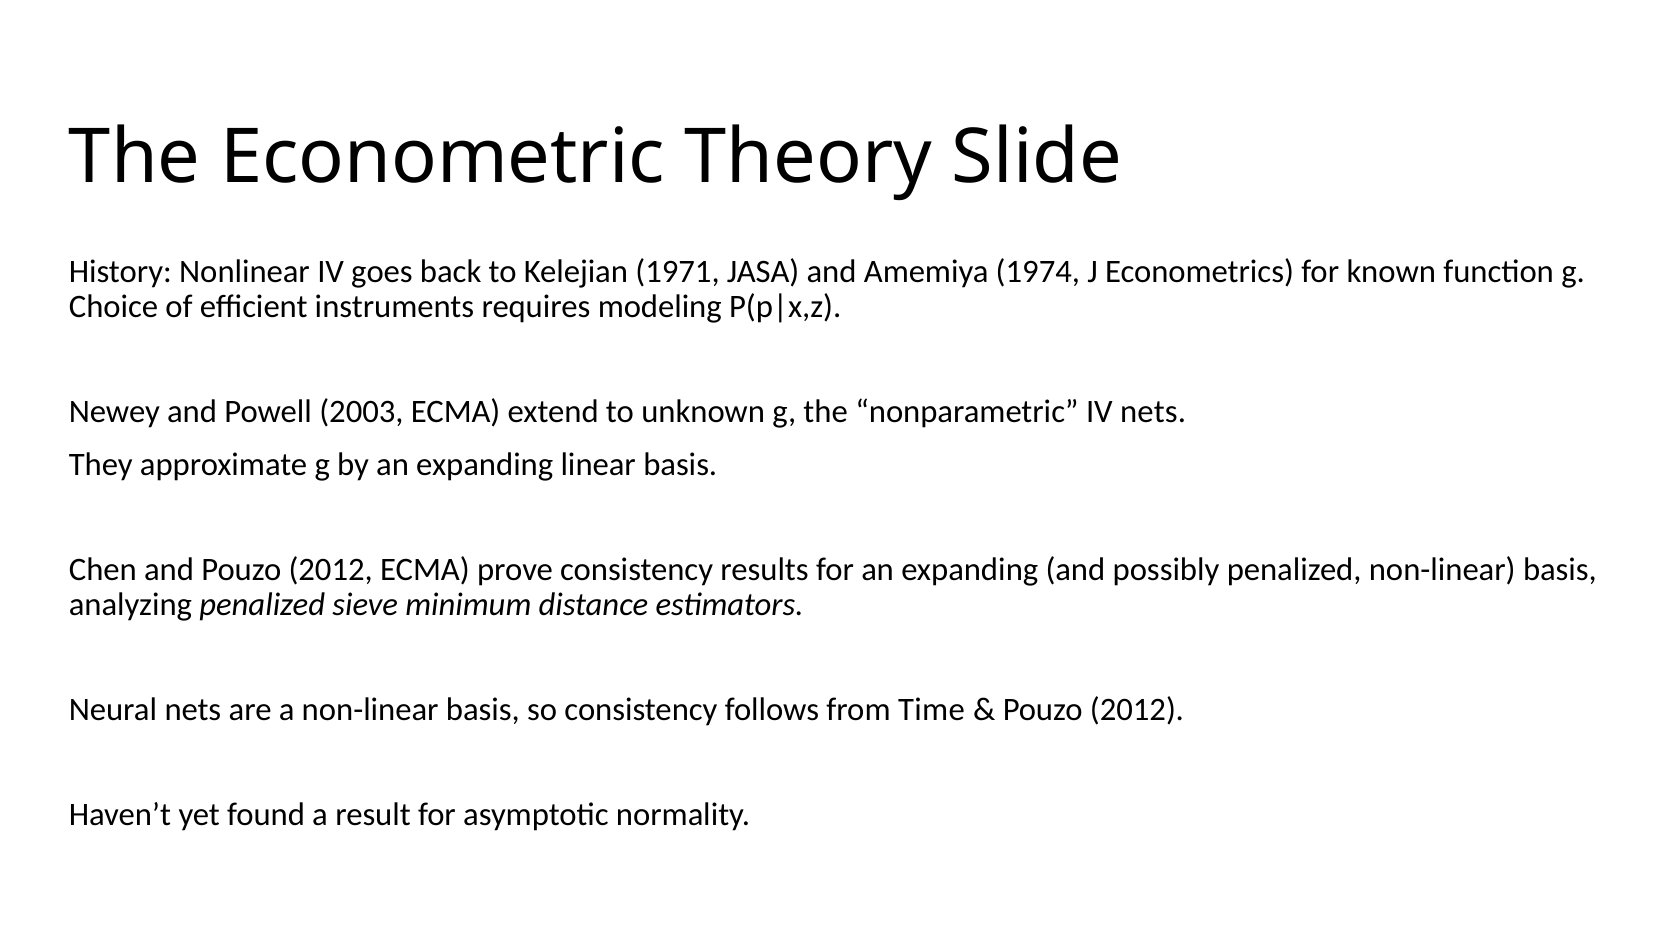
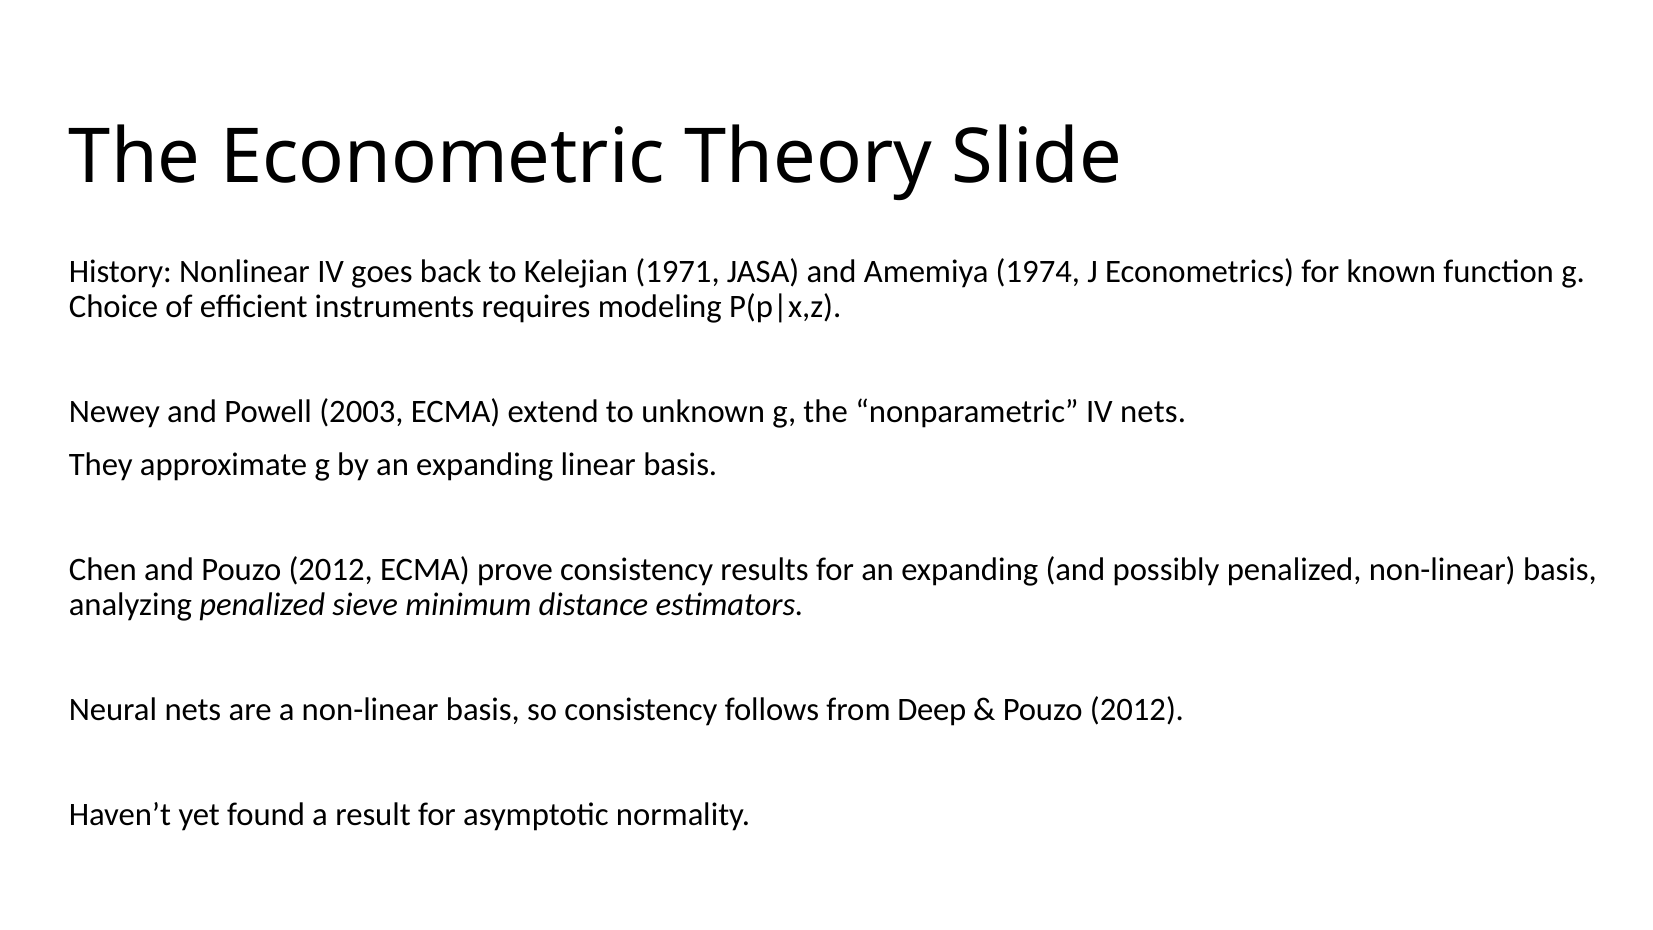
Time: Time -> Deep (932, 710)
